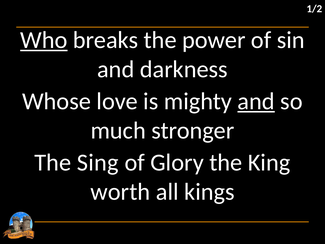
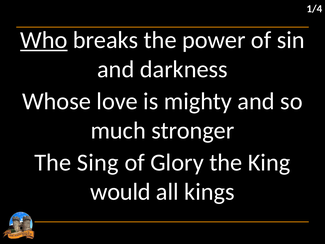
1/2: 1/2 -> 1/4 (314, 9)
and underline: present -> none (256, 101)
worth: worth -> would (120, 192)
